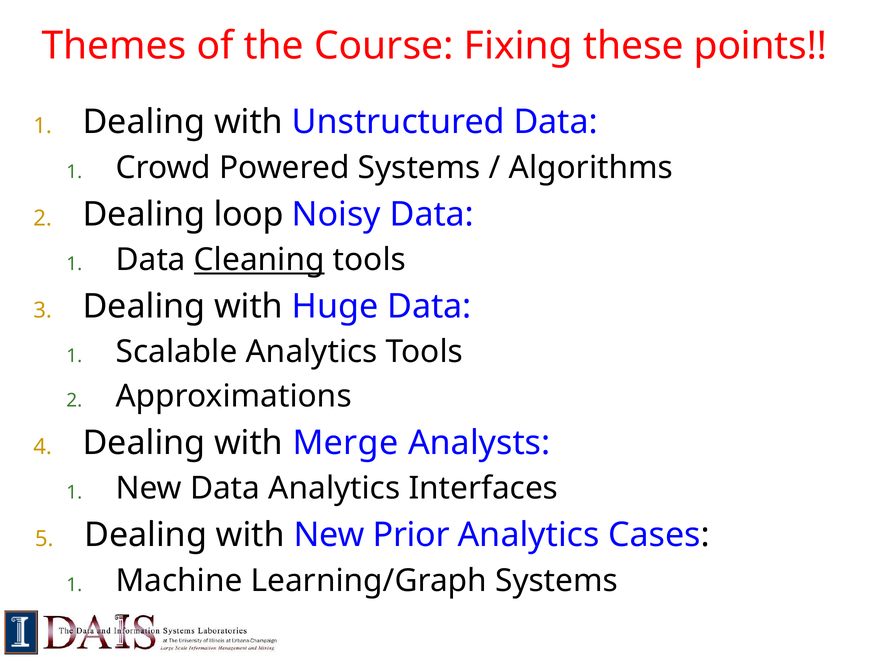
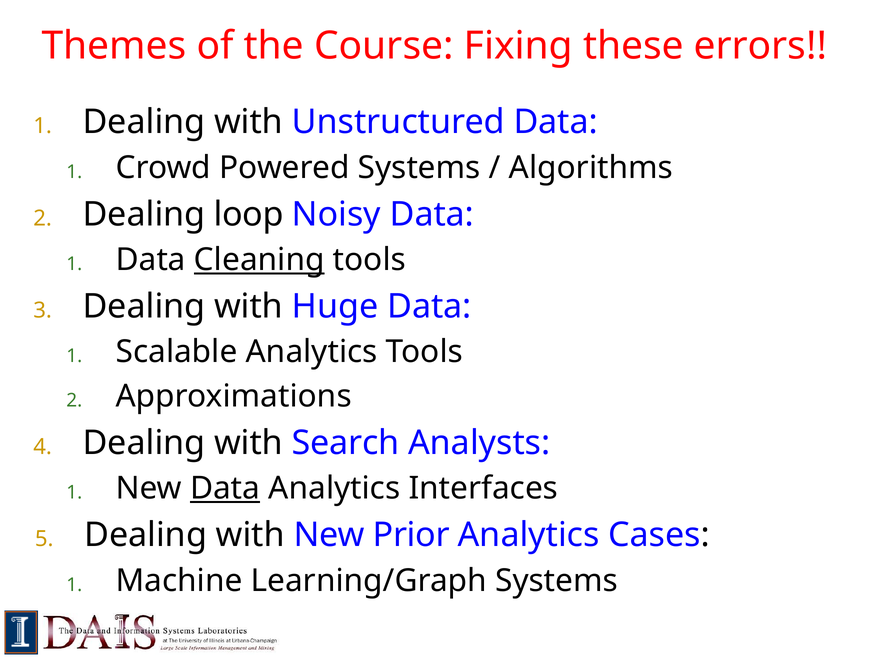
points: points -> errors (760, 46)
Merge: Merge -> Search (346, 443)
Data underline: none -> present (225, 488)
